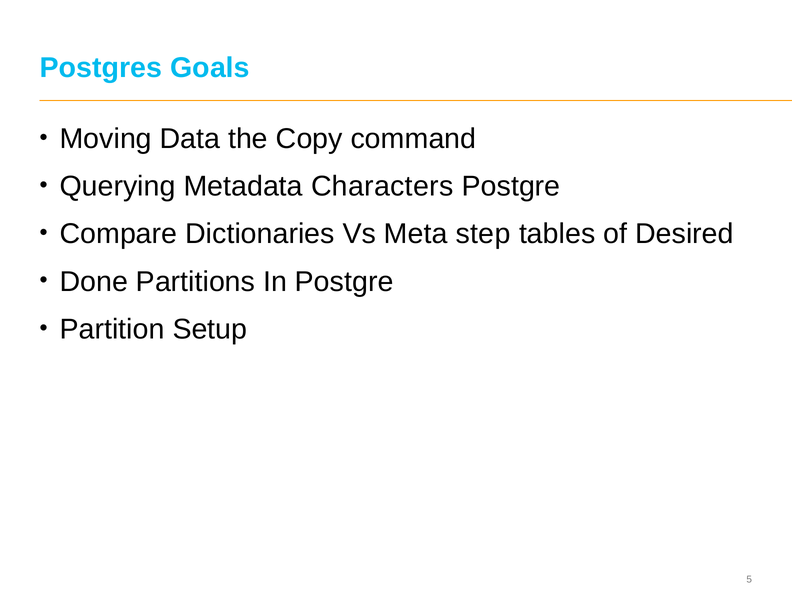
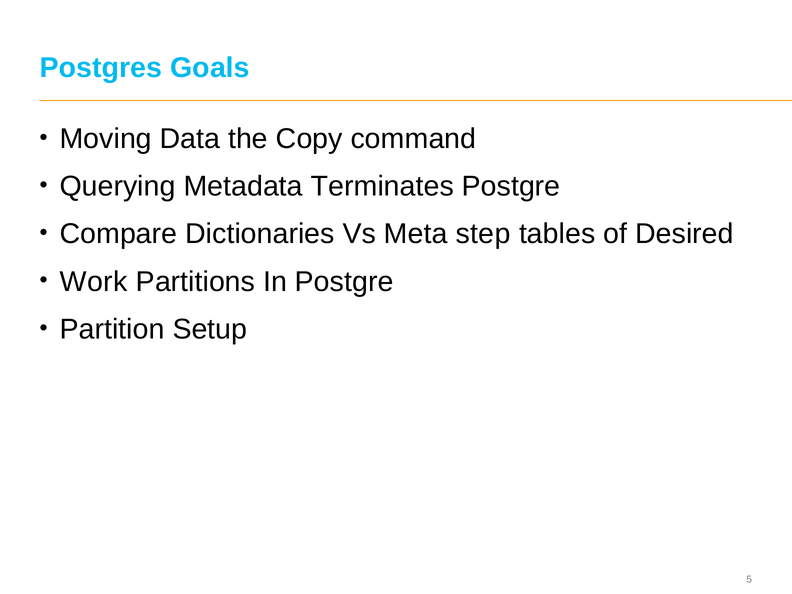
Characters: Characters -> Terminates (382, 186)
Done: Done -> Work (94, 282)
